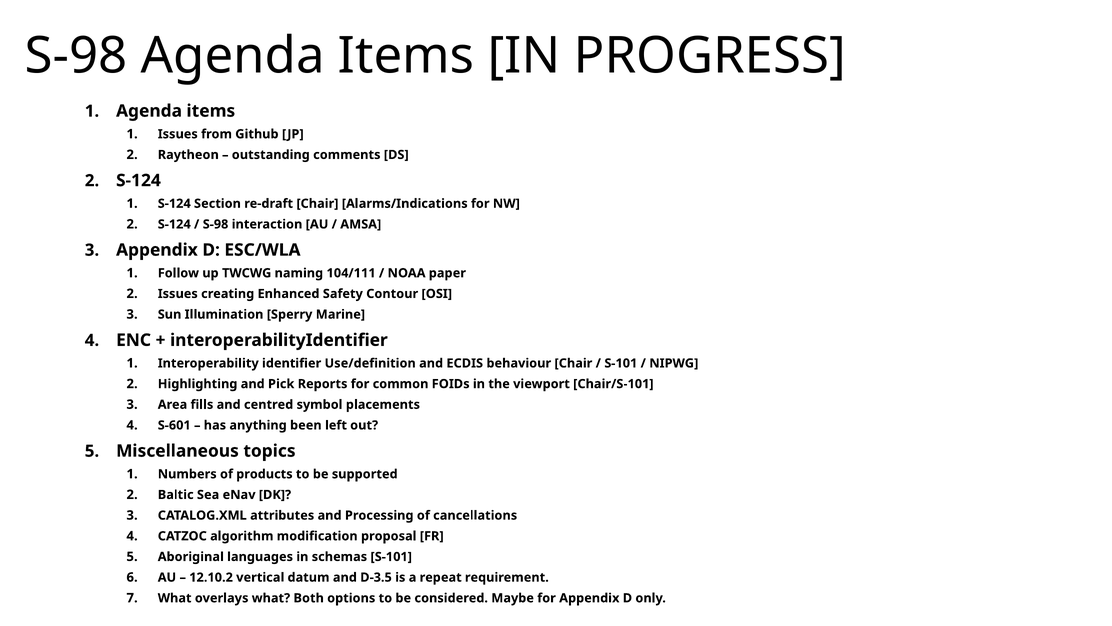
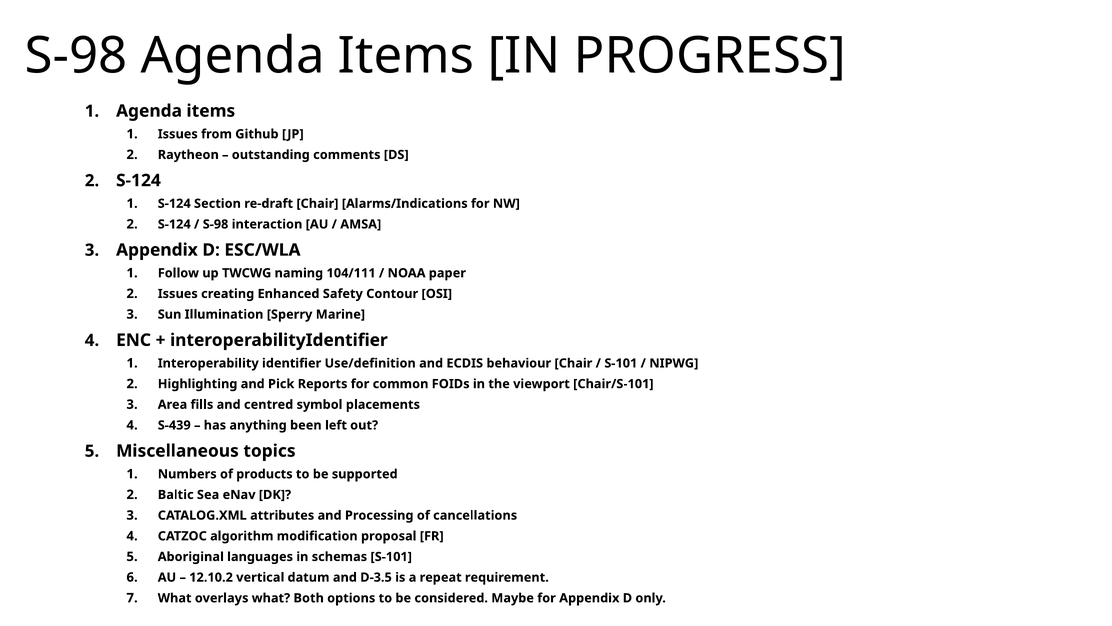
S-601: S-601 -> S-439 (174, 425)
